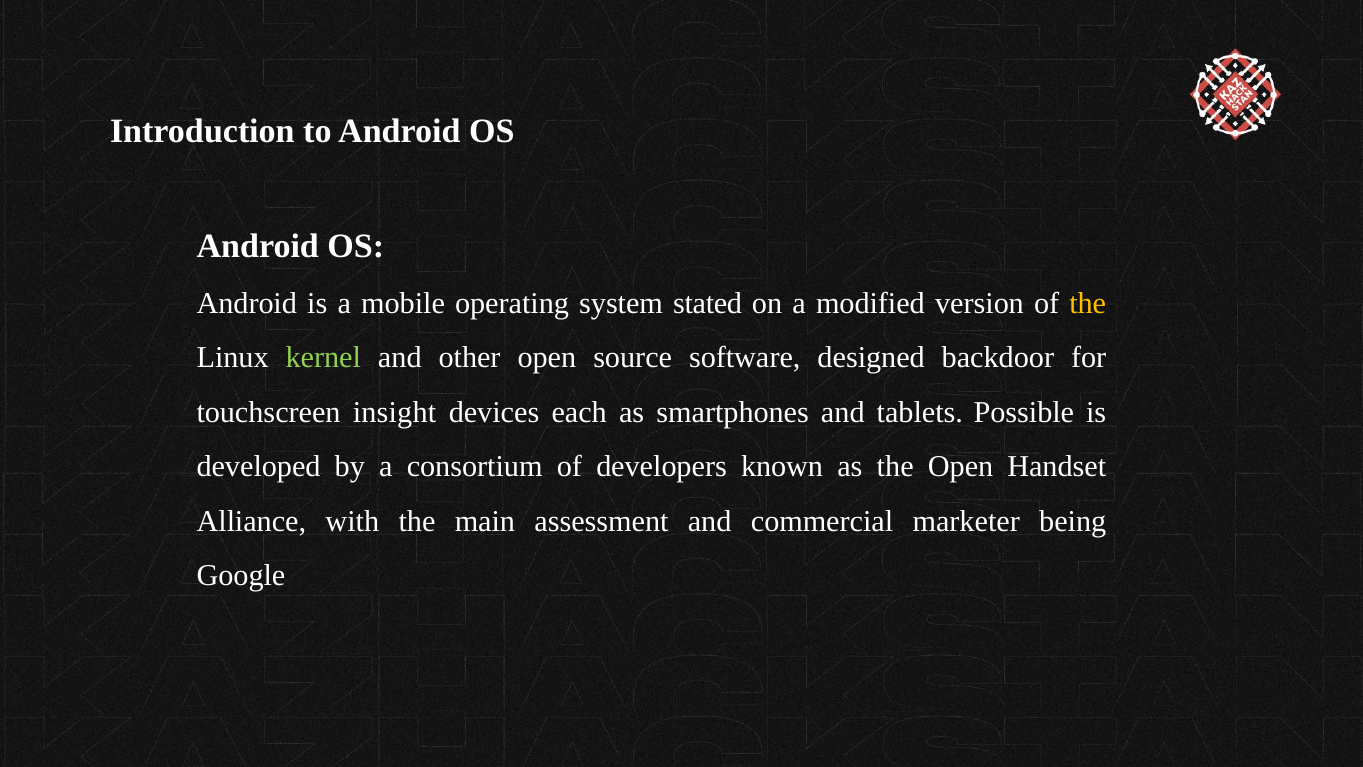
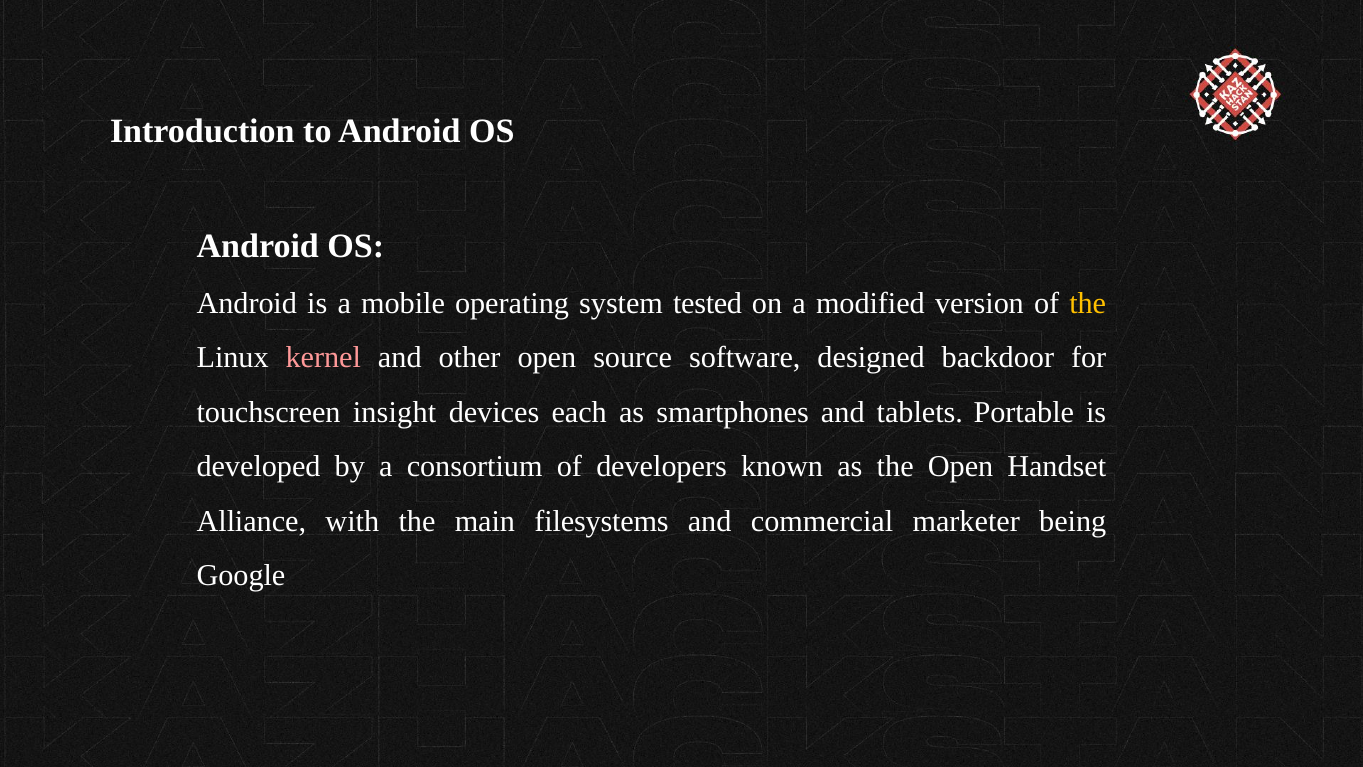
stated: stated -> tested (708, 303)
kernel colour: light green -> pink (323, 358)
Possible: Possible -> Portable (1024, 412)
assessment: assessment -> filesystems (602, 521)
